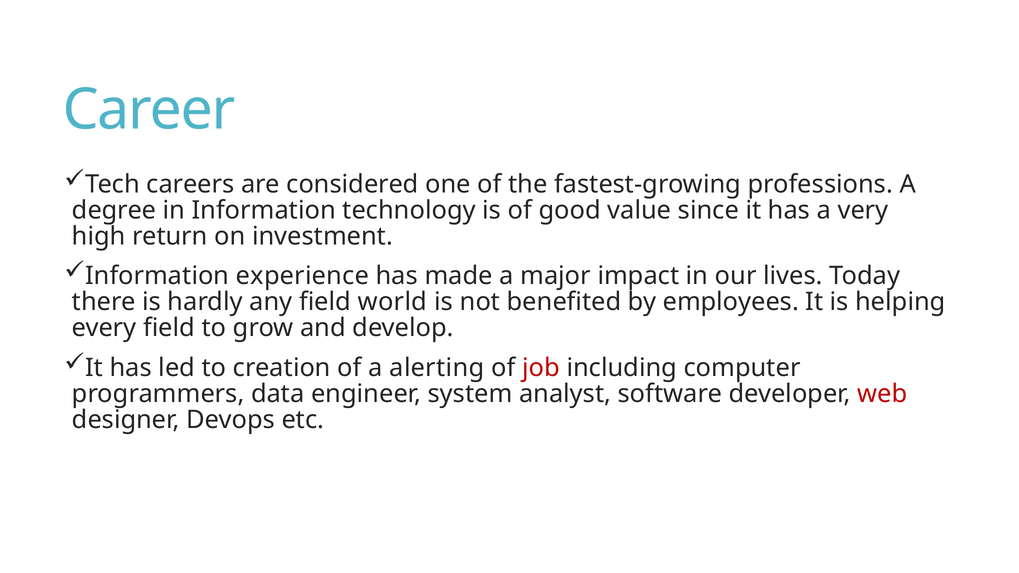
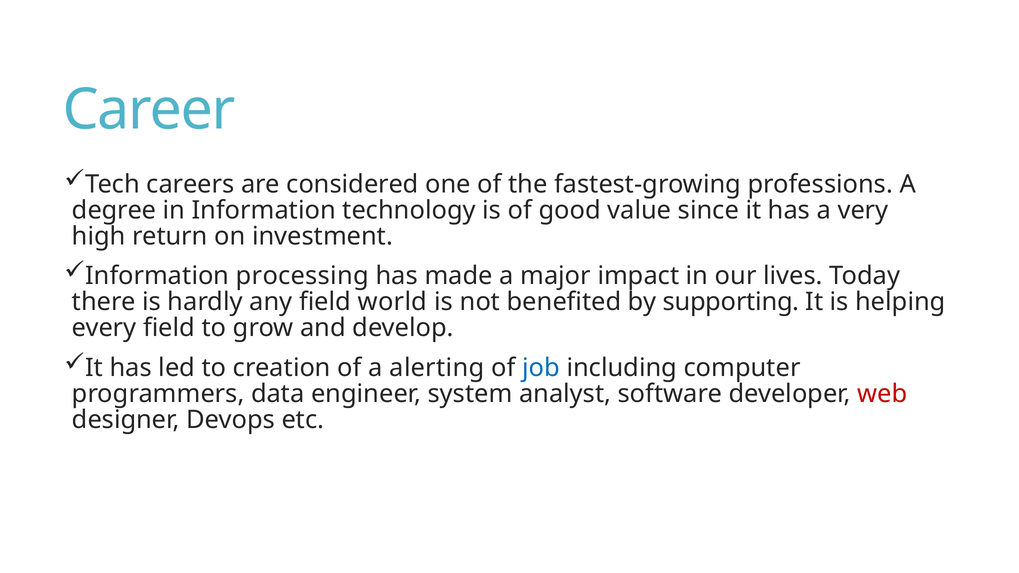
experience: experience -> processing (302, 276)
employees: employees -> supporting (731, 302)
job colour: red -> blue (541, 368)
